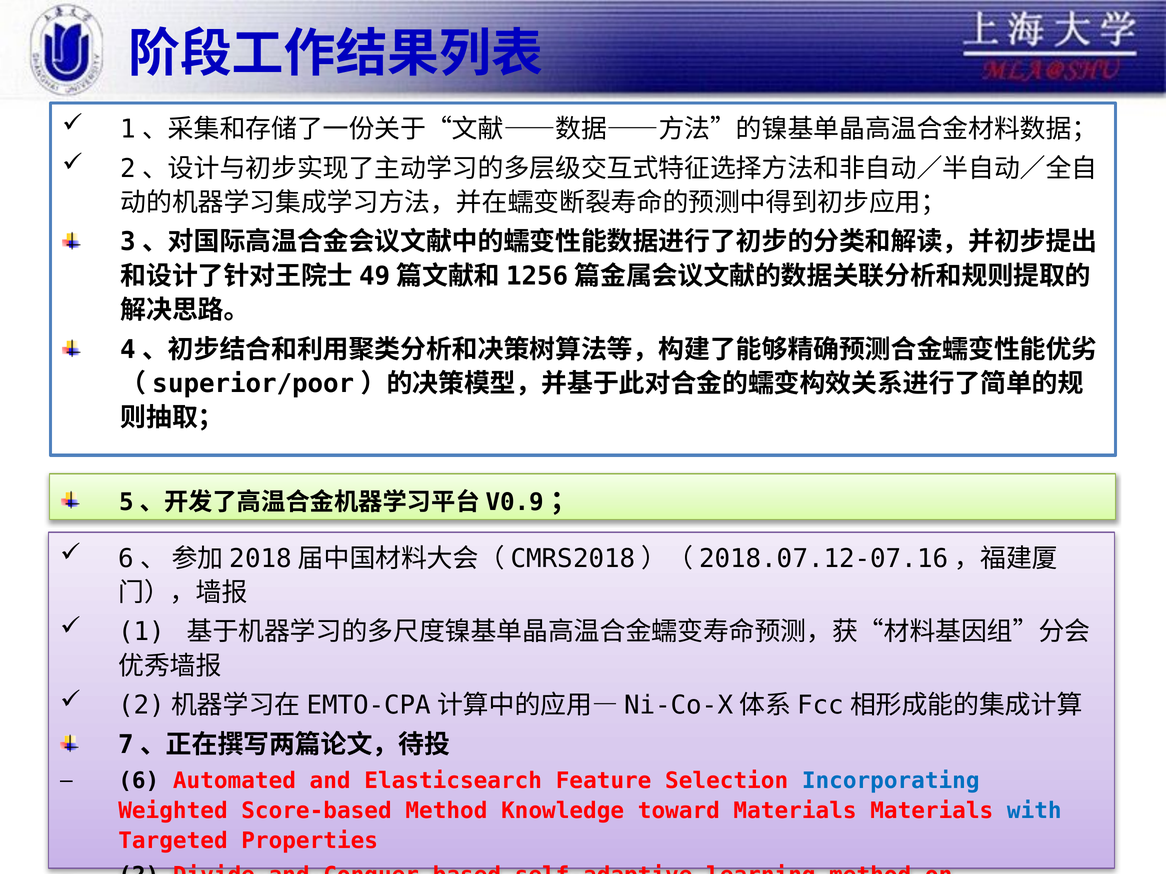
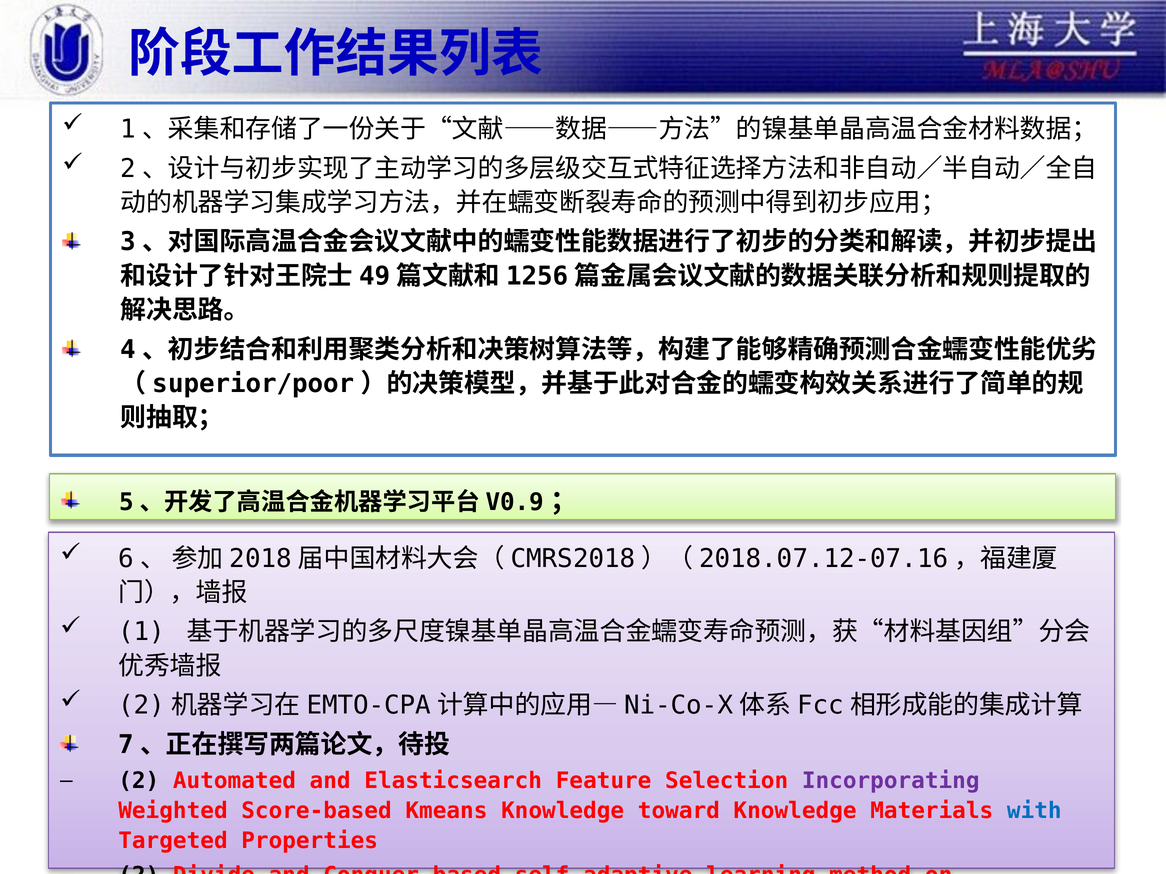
6: 6 -> 2 (139, 781)
Incorporating colour: blue -> purple (891, 781)
Score-based Method: Method -> Kmeans (446, 811)
toward Materials: Materials -> Knowledge (795, 811)
